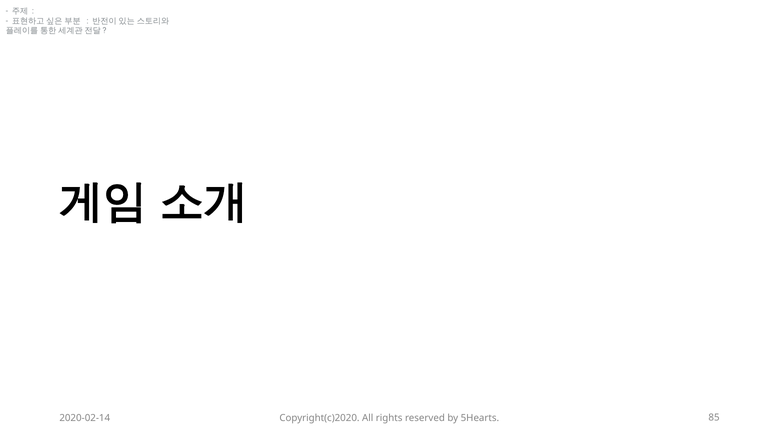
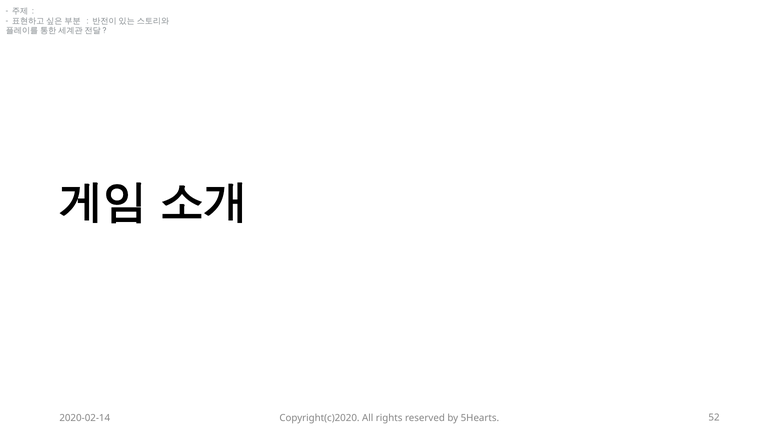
85: 85 -> 52 (714, 418)
